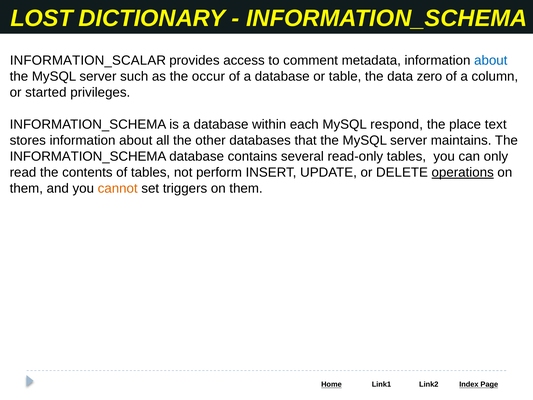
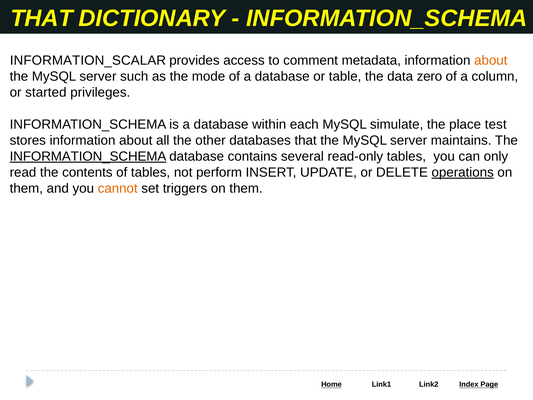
LOST: LOST -> THAT (42, 18)
about colour: blue -> orange (491, 60)
occur: occur -> mode (209, 76)
respond: respond -> simulate (397, 124)
text: text -> test (496, 124)
INFORMATION_SCHEMA underline: none -> present (88, 156)
